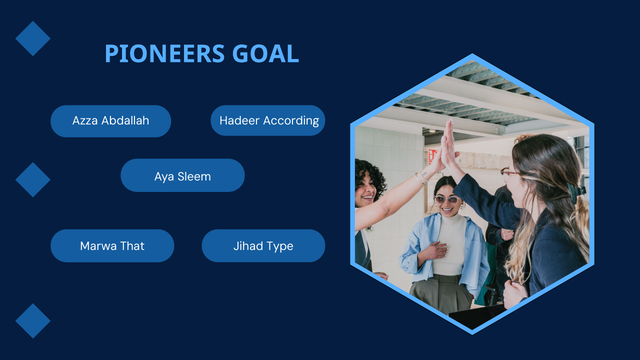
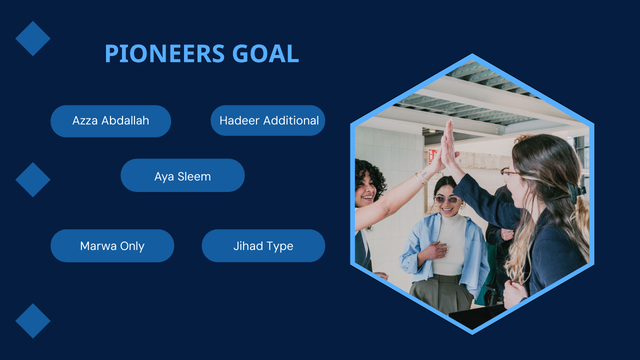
According: According -> Additional (291, 121)
That: That -> Only (132, 246)
